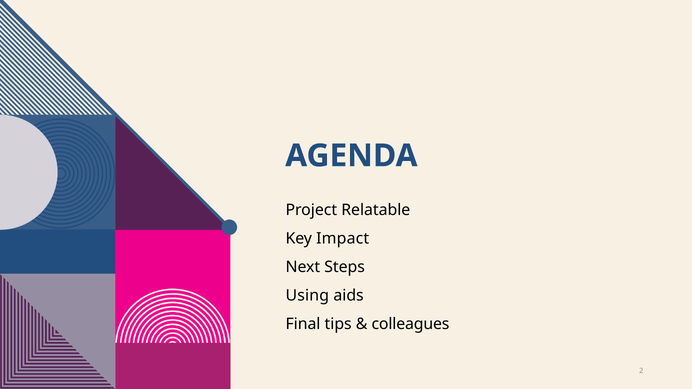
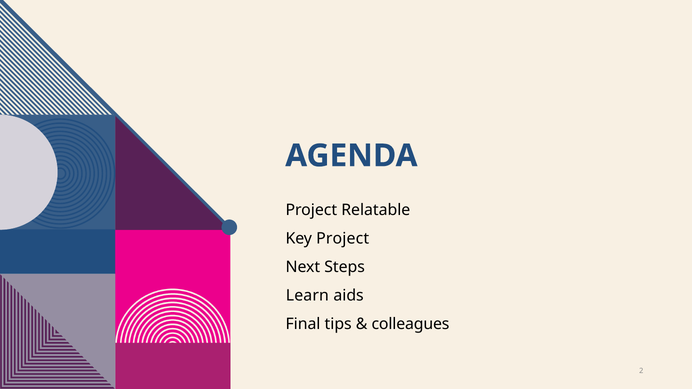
Key Impact: Impact -> Project (343, 239)
Using: Using -> Learn (307, 296)
